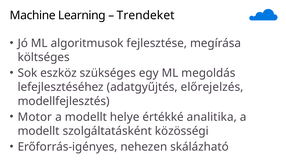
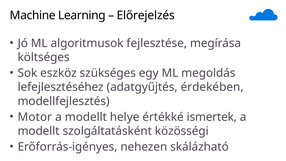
Trendeket: Trendeket -> Előrejelzés (146, 15)
előrejelzés: előrejelzés -> érdekében (212, 87)
analitika: analitika -> ismertek (212, 117)
